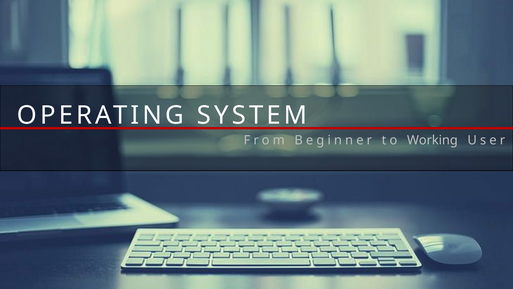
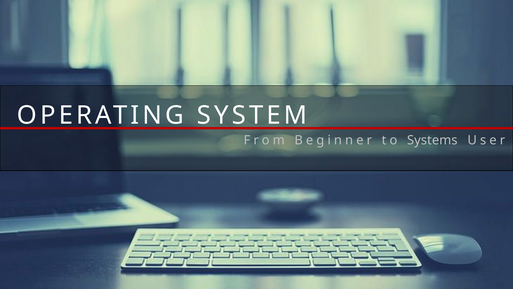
Working: Working -> Systems (432, 140)
